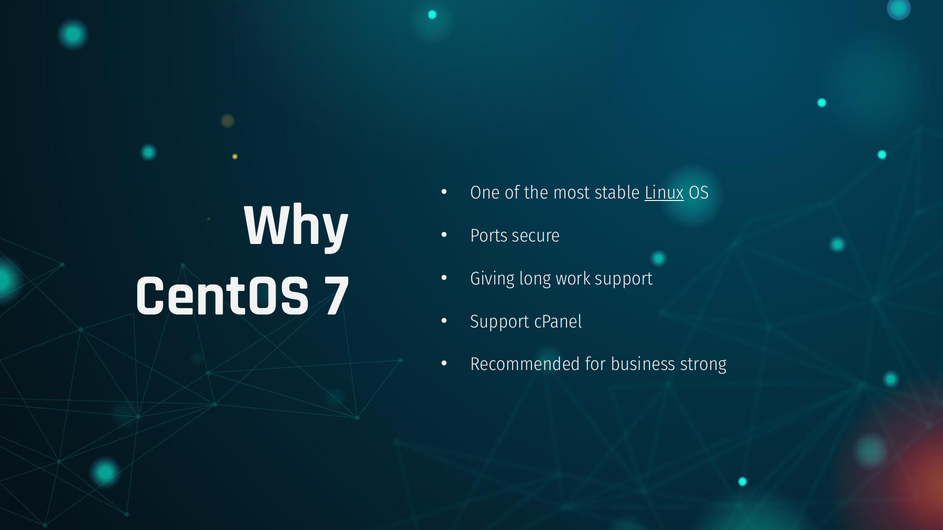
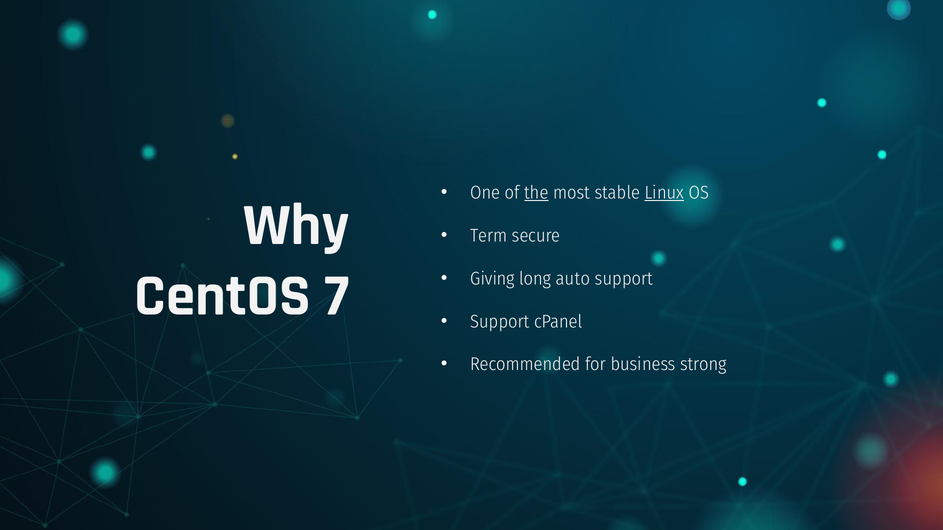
the underline: none -> present (536, 193)
Ports: Ports -> Term (489, 236)
work: work -> auto (573, 279)
